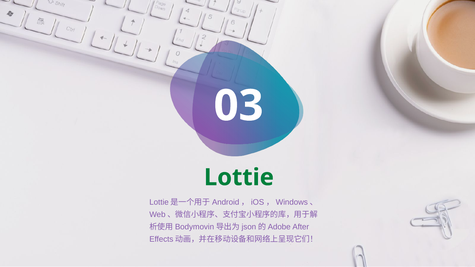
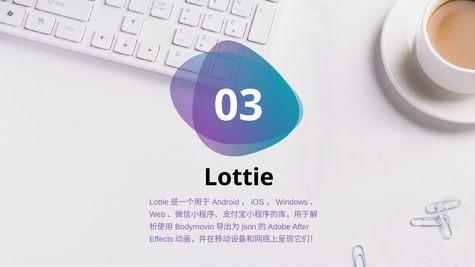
Lottie colour: green -> black (239, 177)
